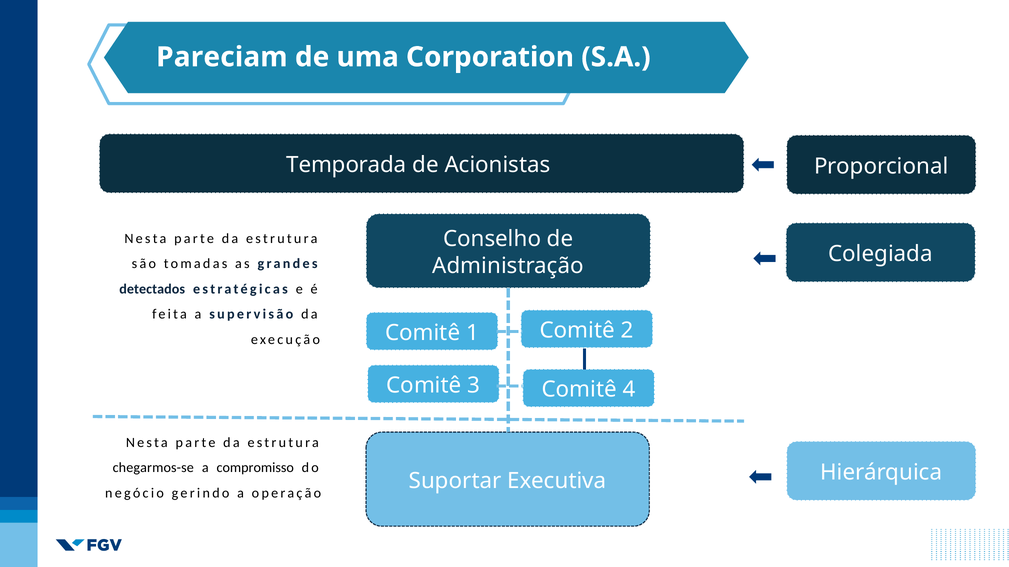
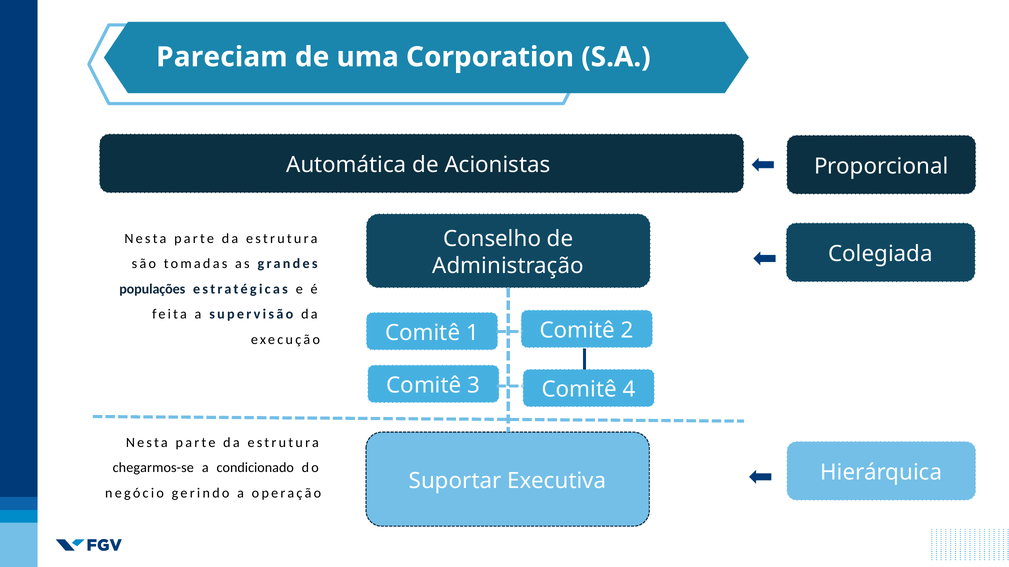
Temporada: Temporada -> Automática (346, 165)
detectados: detectados -> populações (152, 289)
compromisso: compromisso -> condicionado (255, 468)
